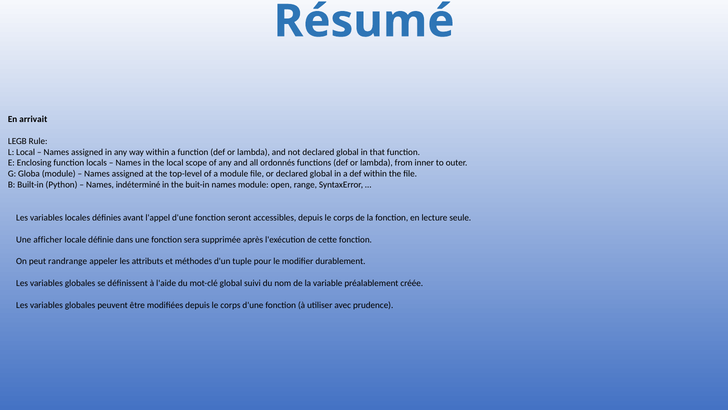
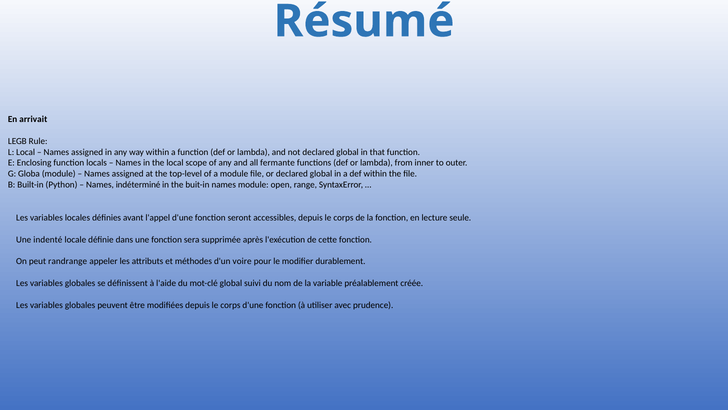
ordonnés: ordonnés -> fermante (277, 163)
afficher: afficher -> indenté (48, 239)
tuple: tuple -> voire (242, 261)
